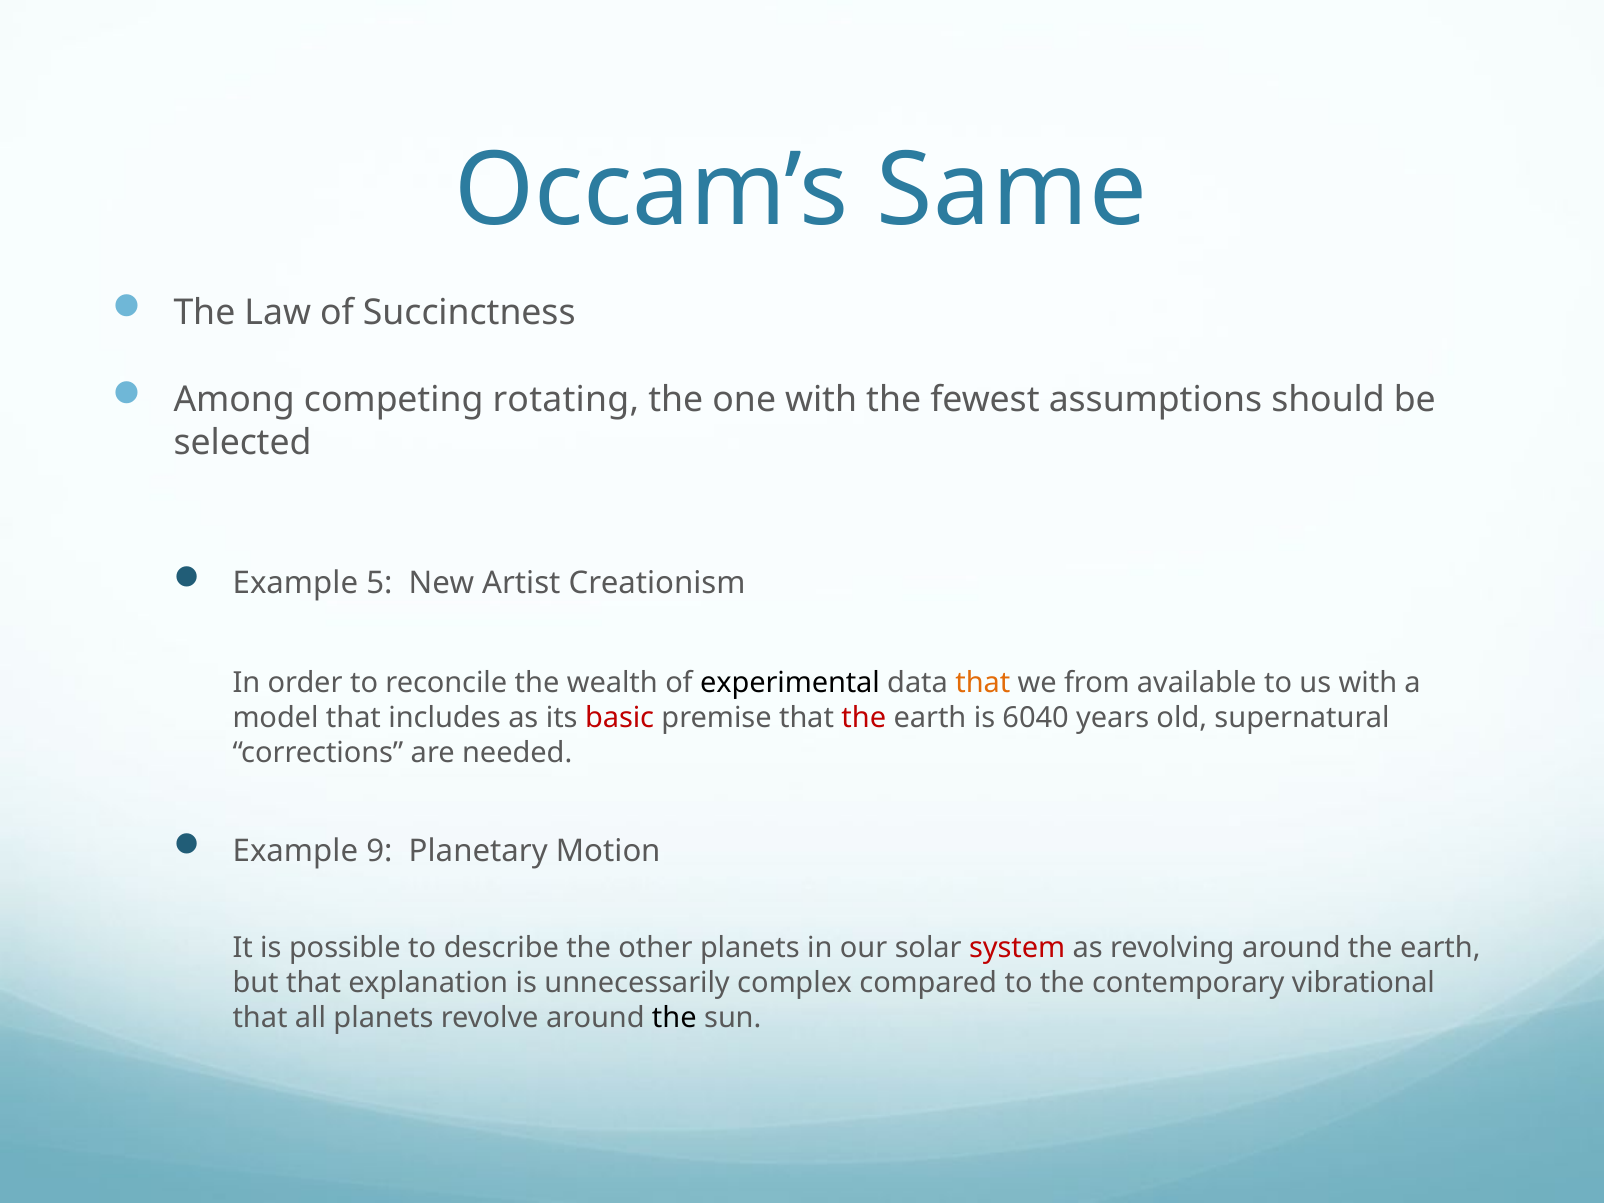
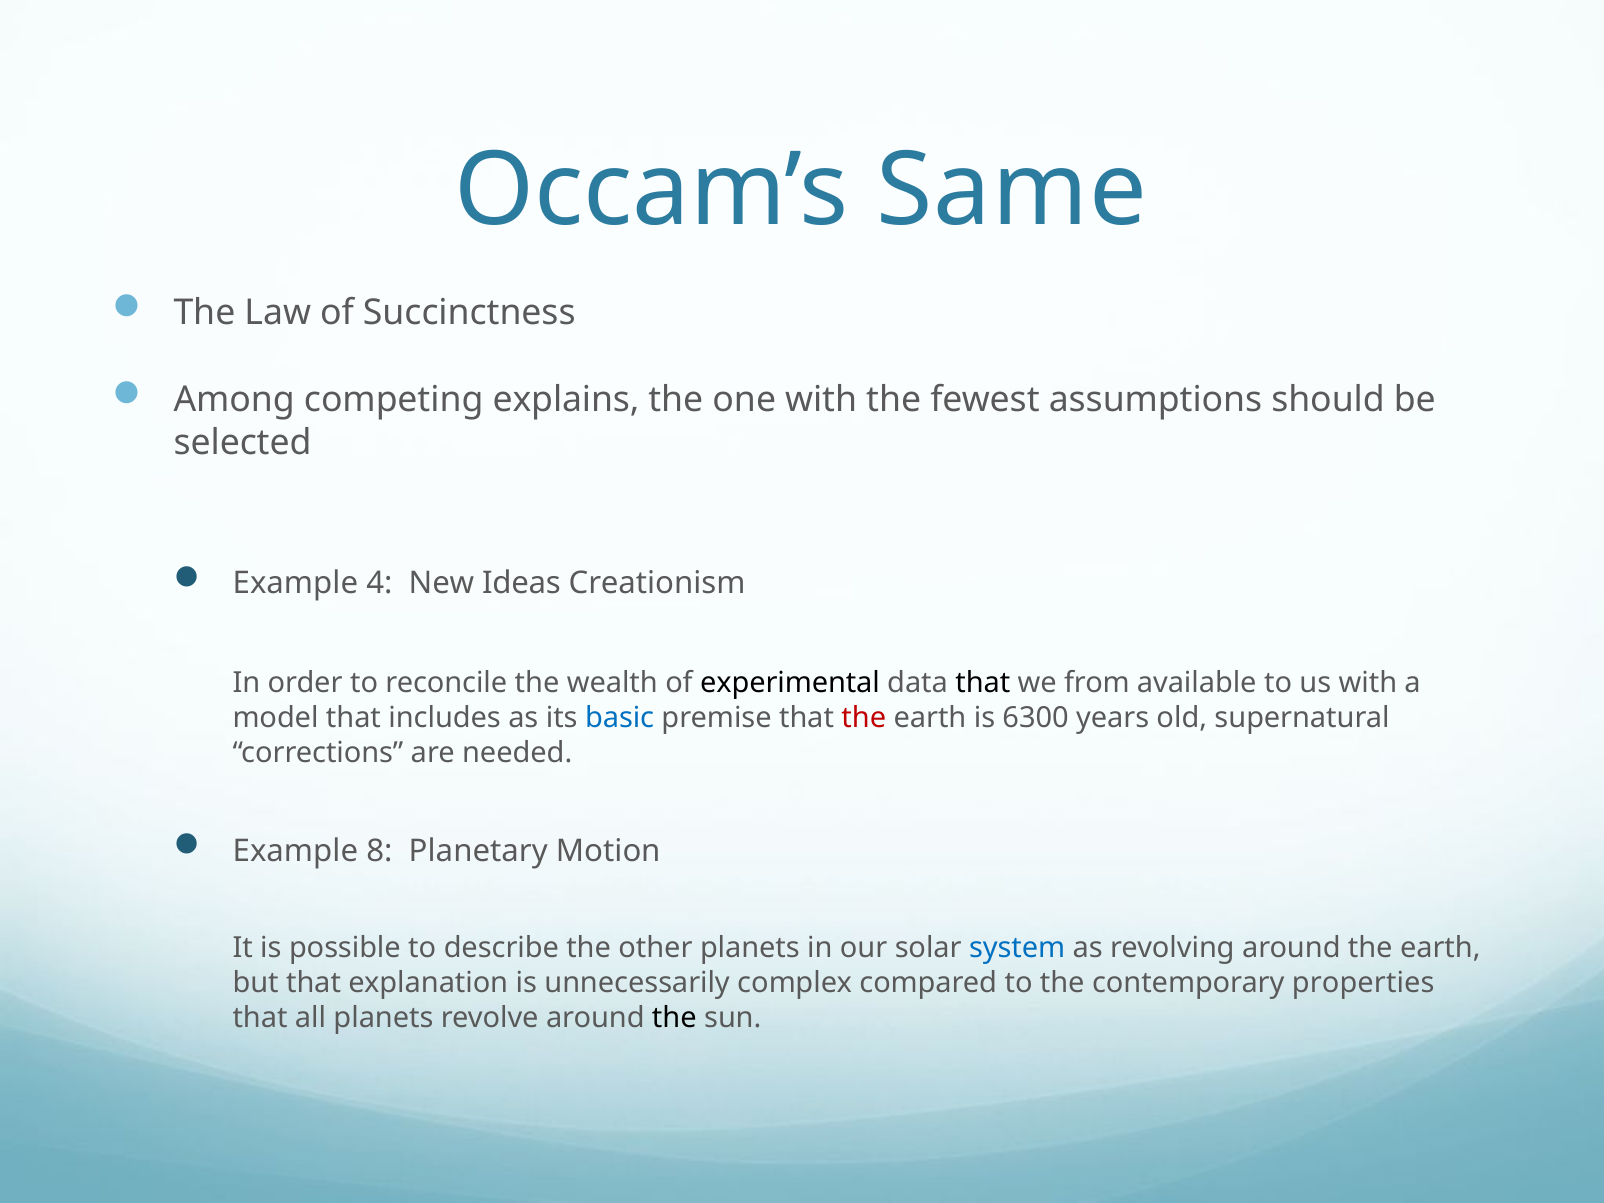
rotating: rotating -> explains (566, 400)
5: 5 -> 4 (379, 583)
Artist: Artist -> Ideas (521, 583)
that colour: orange -> black (983, 683)
basic colour: red -> blue (620, 718)
6040: 6040 -> 6300 (1036, 718)
9: 9 -> 8 (379, 851)
system colour: red -> blue (1017, 948)
vibrational: vibrational -> properties (1363, 983)
